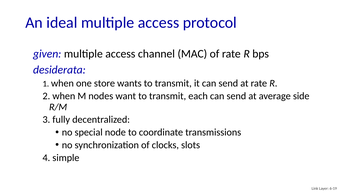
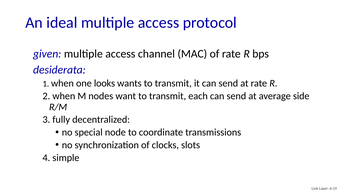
store: store -> looks (104, 83)
